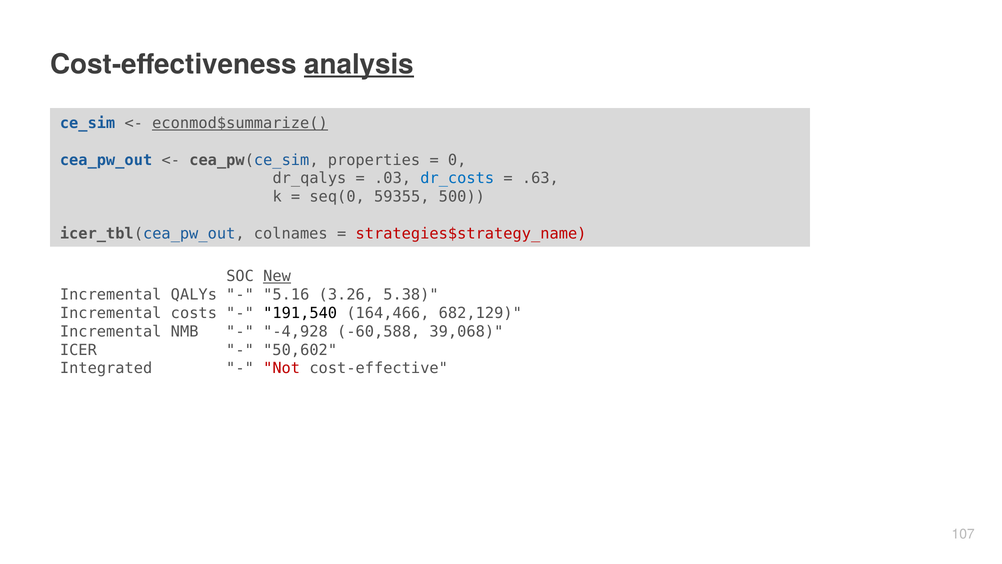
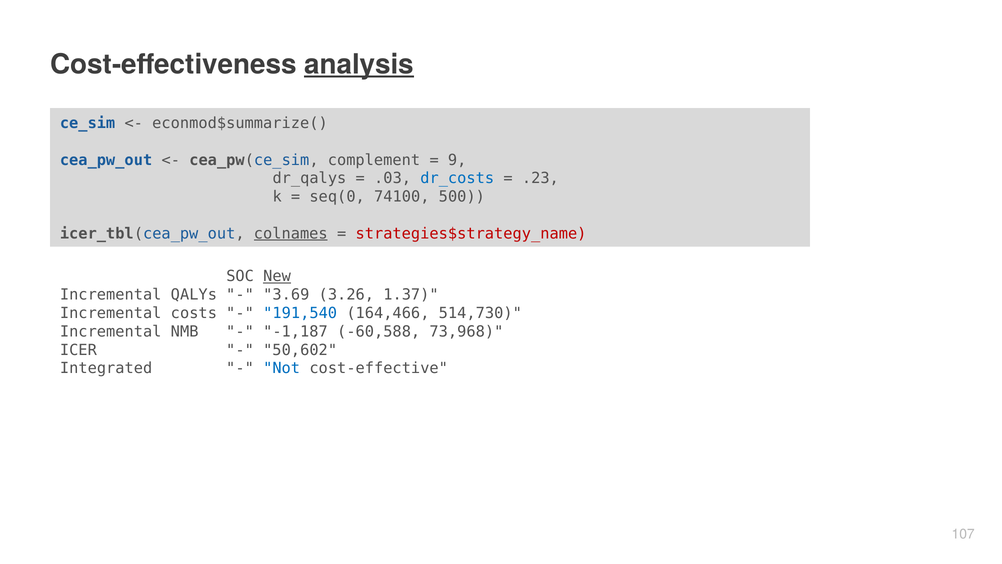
econmod$summarize( underline: present -> none (240, 123)
properties: properties -> complement (374, 160)
0: 0 -> 9 (457, 160)
.63: .63 -> .23 (540, 178)
59355: 59355 -> 74100 (402, 197)
colnames underline: none -> present (291, 233)
5.16: 5.16 -> 3.69 (286, 295)
5.38: 5.38 -> 1.37 (411, 295)
191,540 colour: black -> blue (300, 313)
682,129: 682,129 -> 514,730 (480, 313)
-4,928: -4,928 -> -1,187 (295, 331)
39,068: 39,068 -> 73,968 (466, 331)
Not colour: red -> blue (282, 368)
